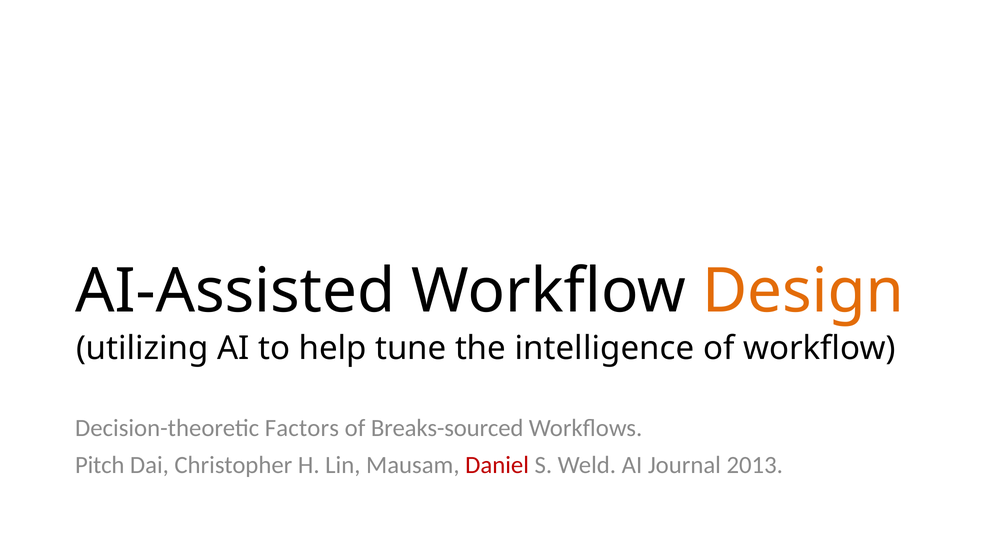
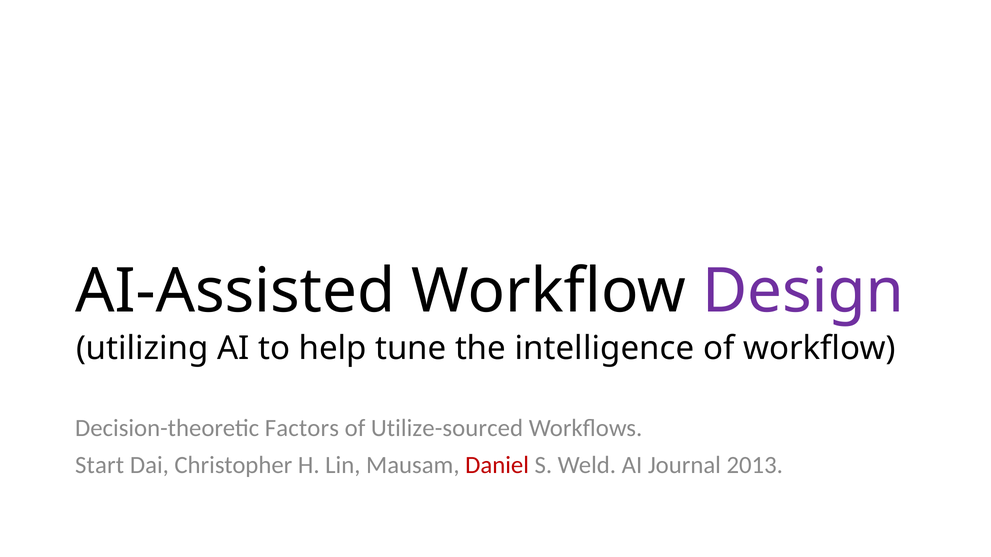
Design colour: orange -> purple (803, 292)
Breaks-sourced: Breaks-sourced -> Utilize-sourced (447, 428)
Pitch: Pitch -> Start (100, 465)
